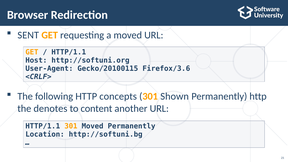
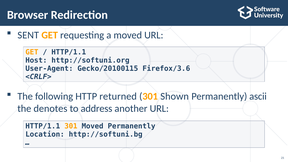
concepts: concepts -> returned (118, 96)
Permanently http: http -> ascii (258, 96)
content: content -> address (96, 109)
